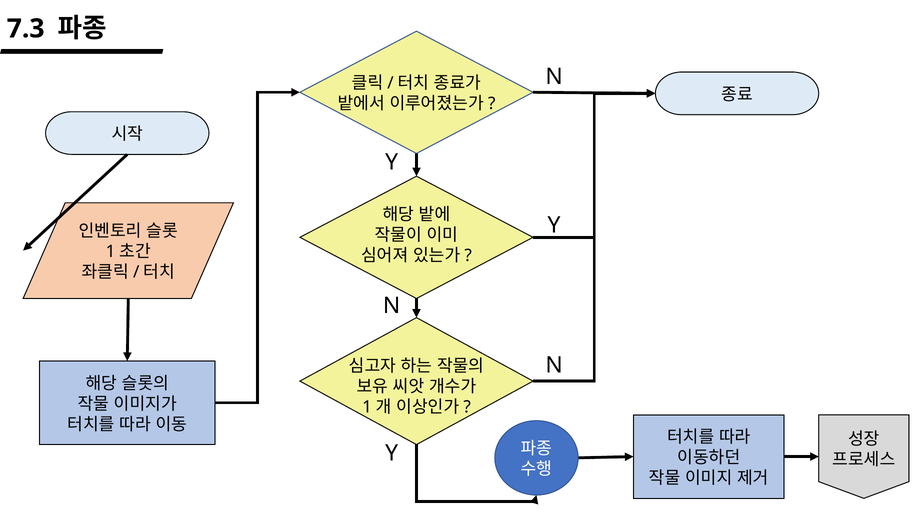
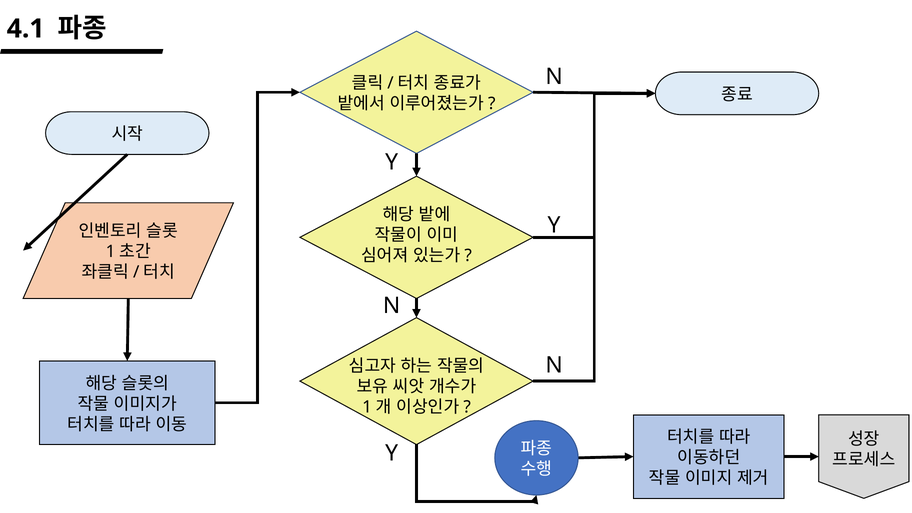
7.3: 7.3 -> 4.1 (26, 29)
